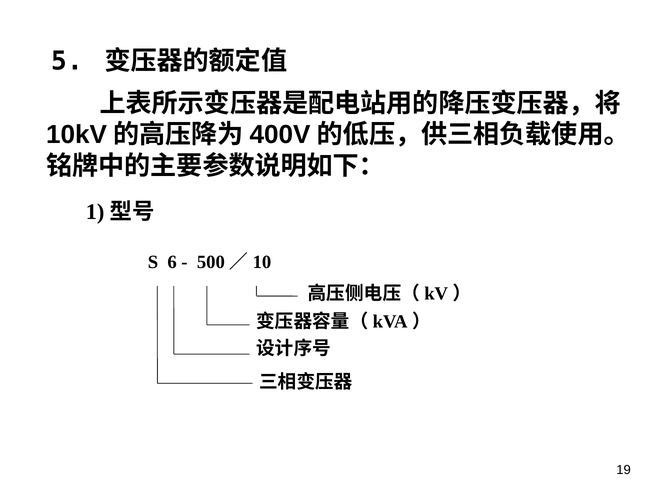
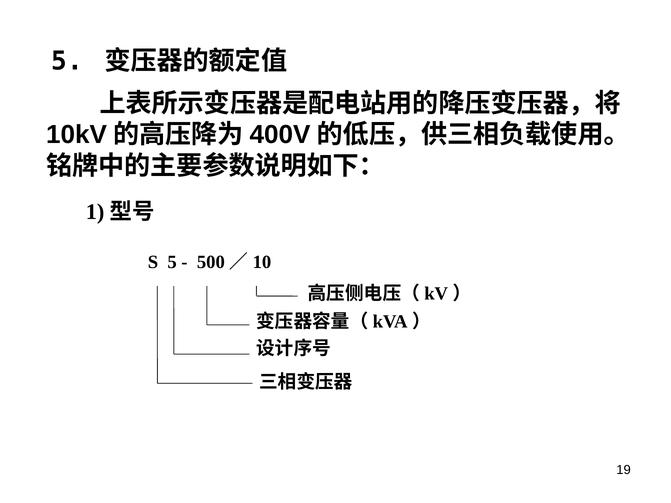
S 6: 6 -> 5 (172, 262)
